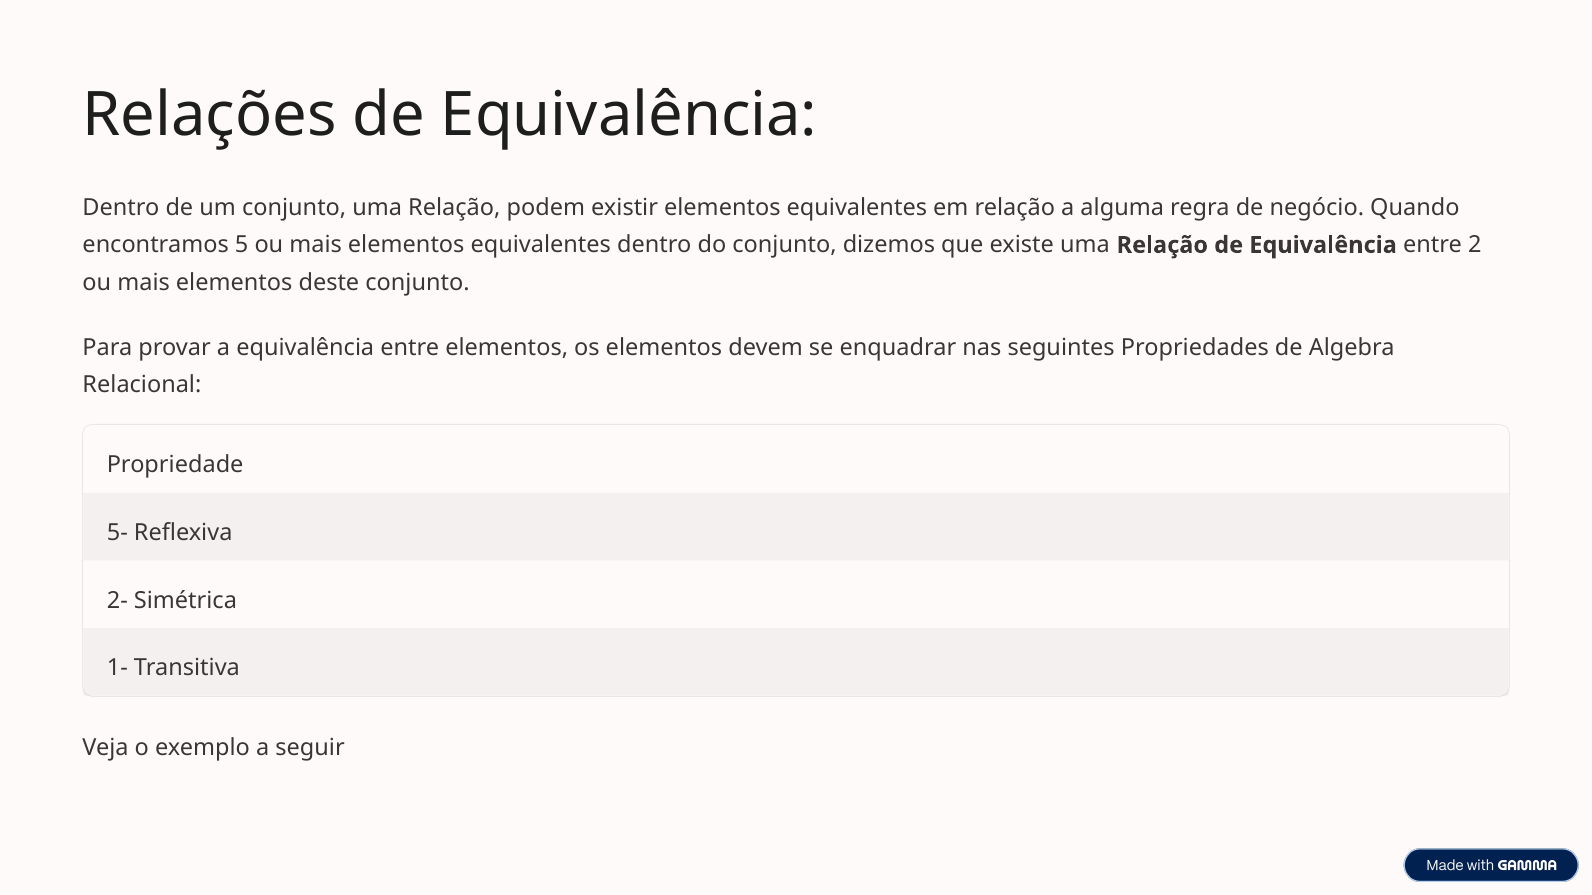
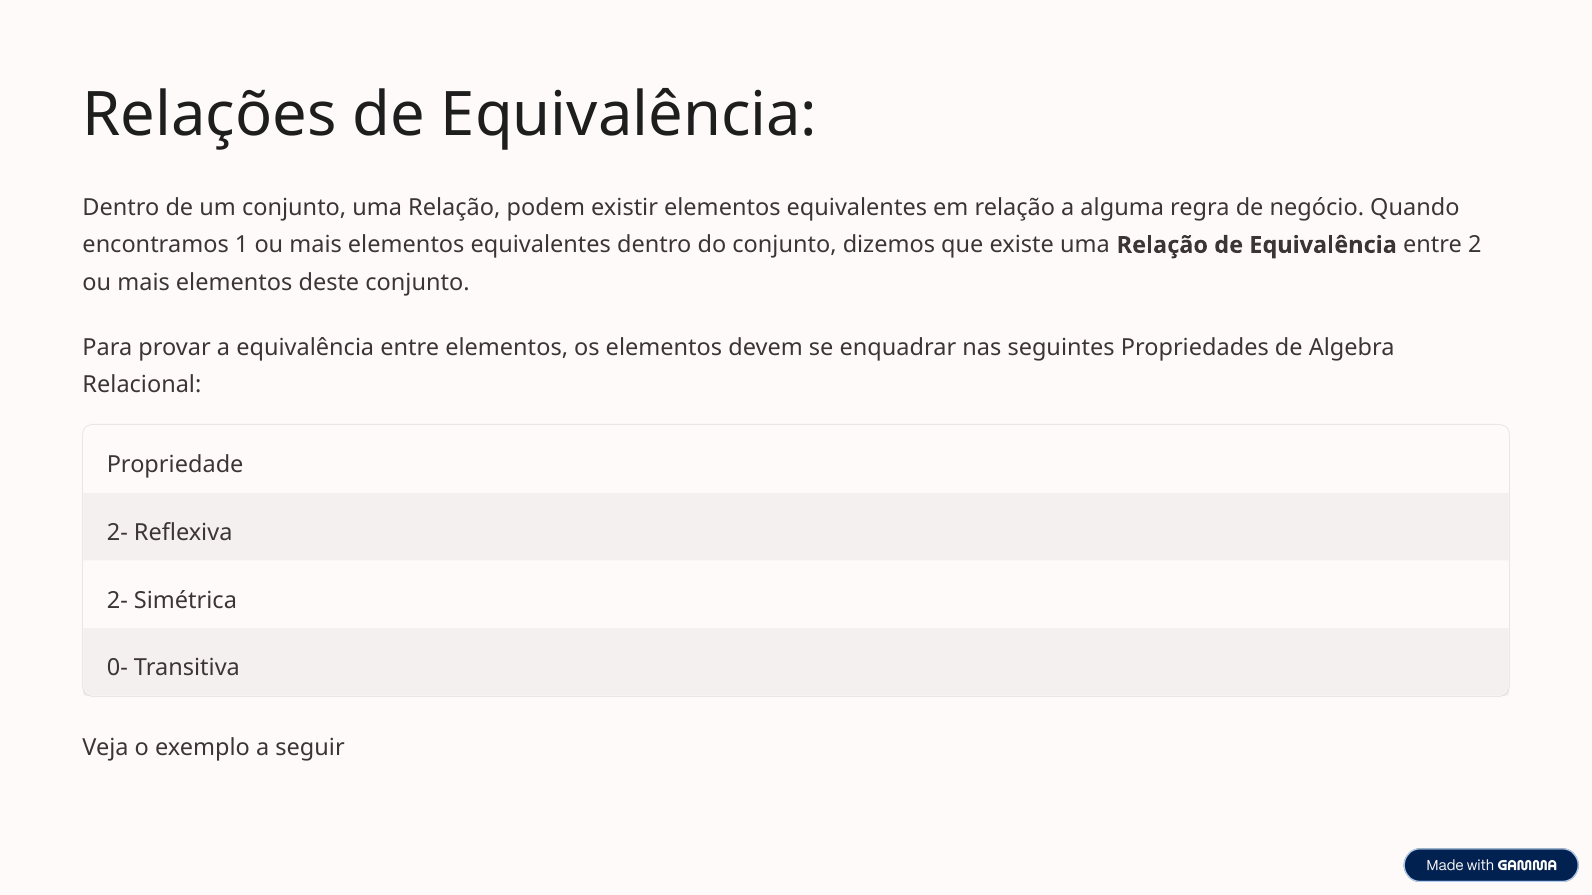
5: 5 -> 1 (242, 245)
5-: 5- -> 2- (117, 533)
1-: 1- -> 0- (117, 668)
